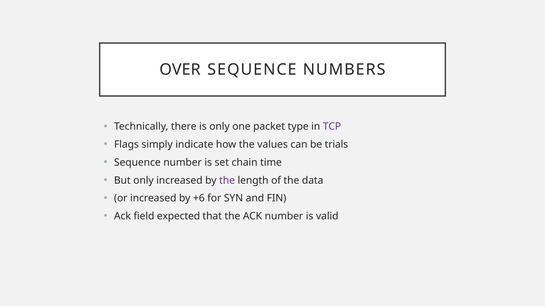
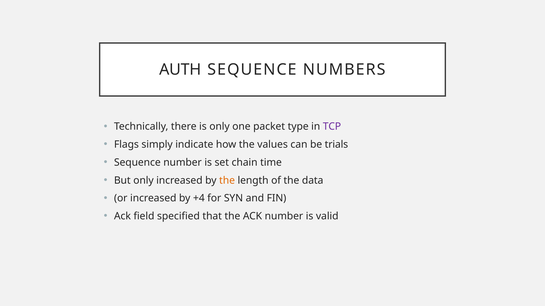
OVER: OVER -> AUTH (180, 70)
the colour: purple -> orange (227, 181)
+6: +6 -> +4 (199, 199)
expected: expected -> specified (178, 217)
